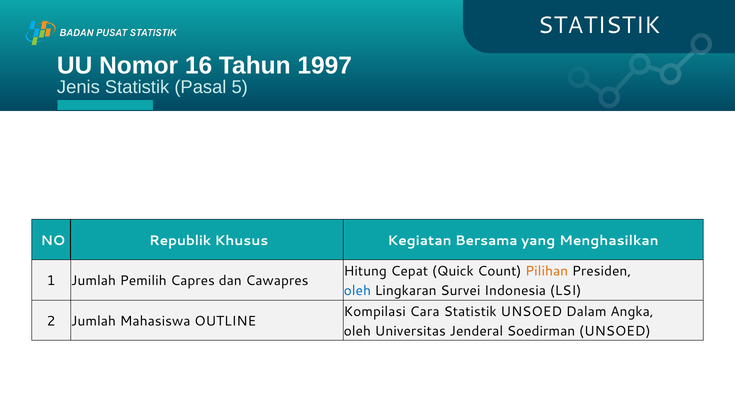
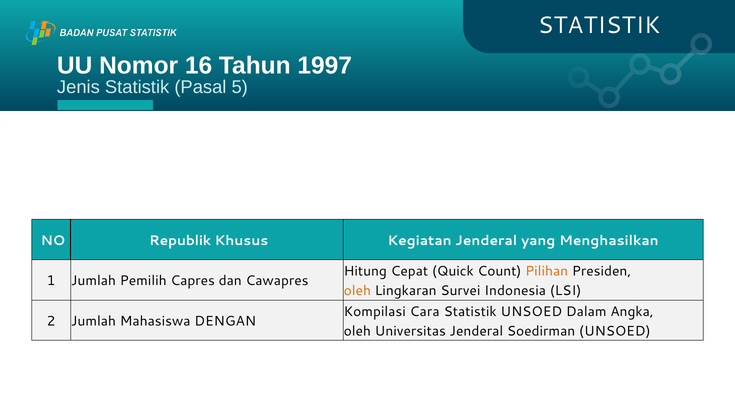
Kegiatan Bersama: Bersama -> Jenderal (486, 240)
oleh colour: blue -> orange (357, 290)
OUTLINE: OUTLINE -> DENGAN (225, 321)
